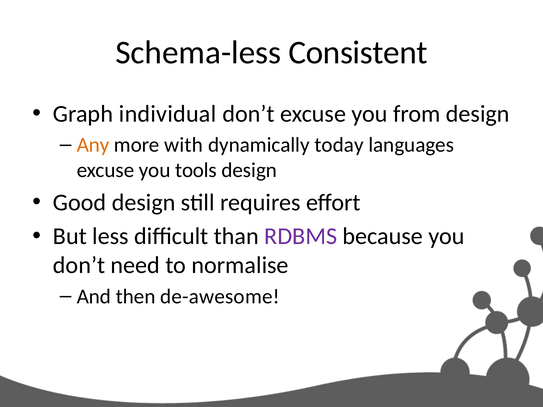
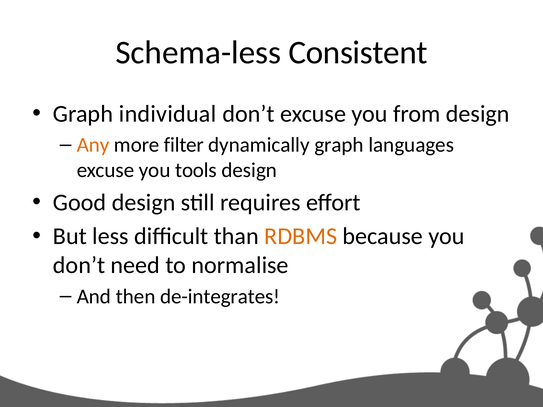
with: with -> filter (184, 145)
dynamically today: today -> graph (339, 145)
RDBMS colour: purple -> orange (301, 236)
de-awesome: de-awesome -> de-integrates (220, 297)
